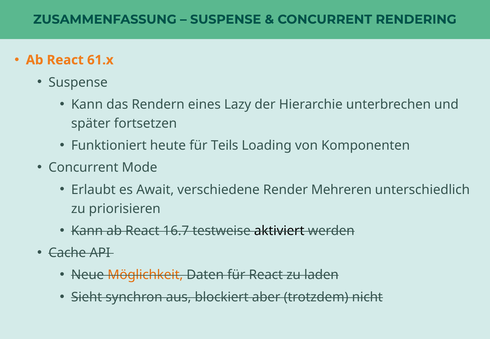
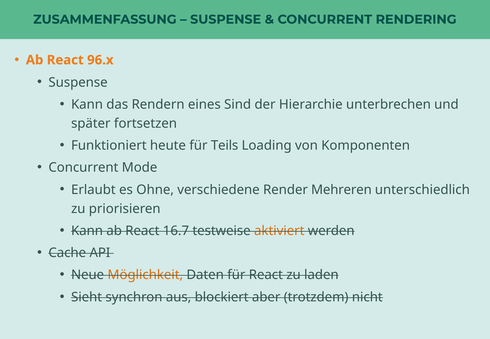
61.x: 61.x -> 96.x (100, 60)
Lazy: Lazy -> Sind (238, 105)
Await: Await -> Ohne (155, 190)
aktiviert colour: black -> orange (279, 231)
